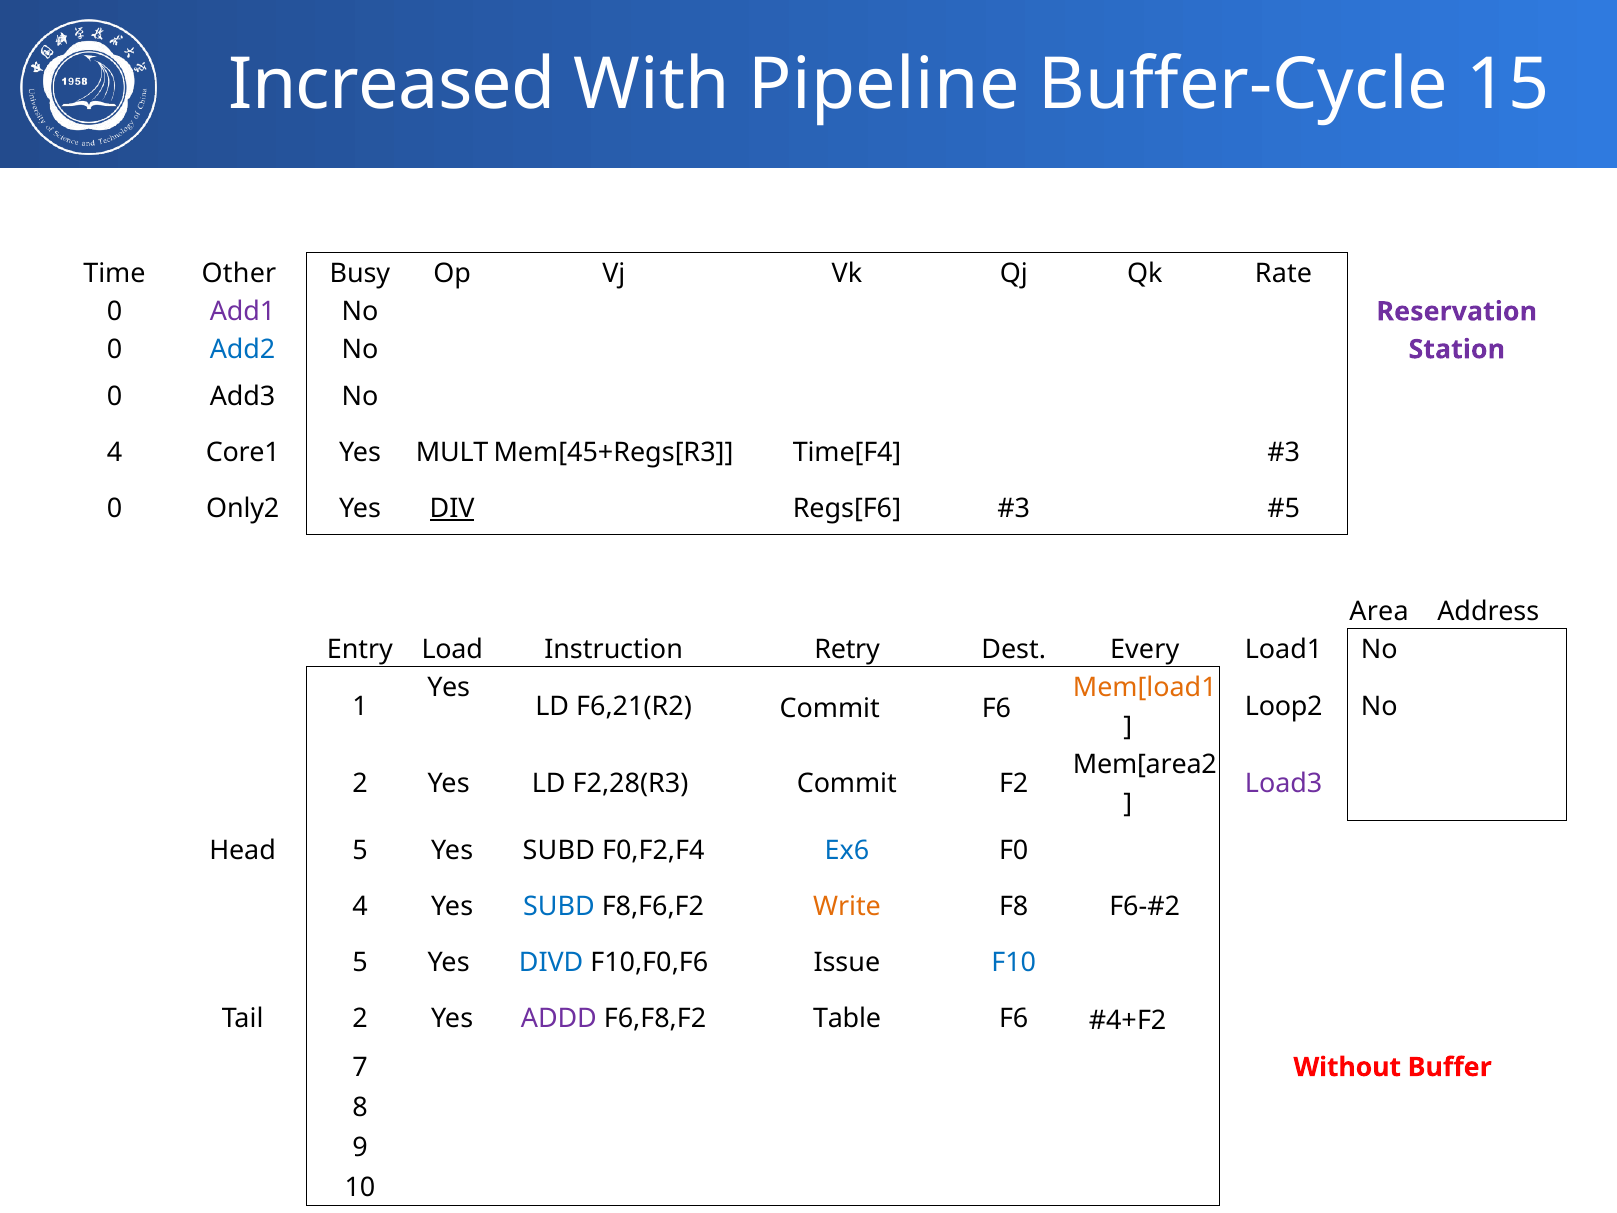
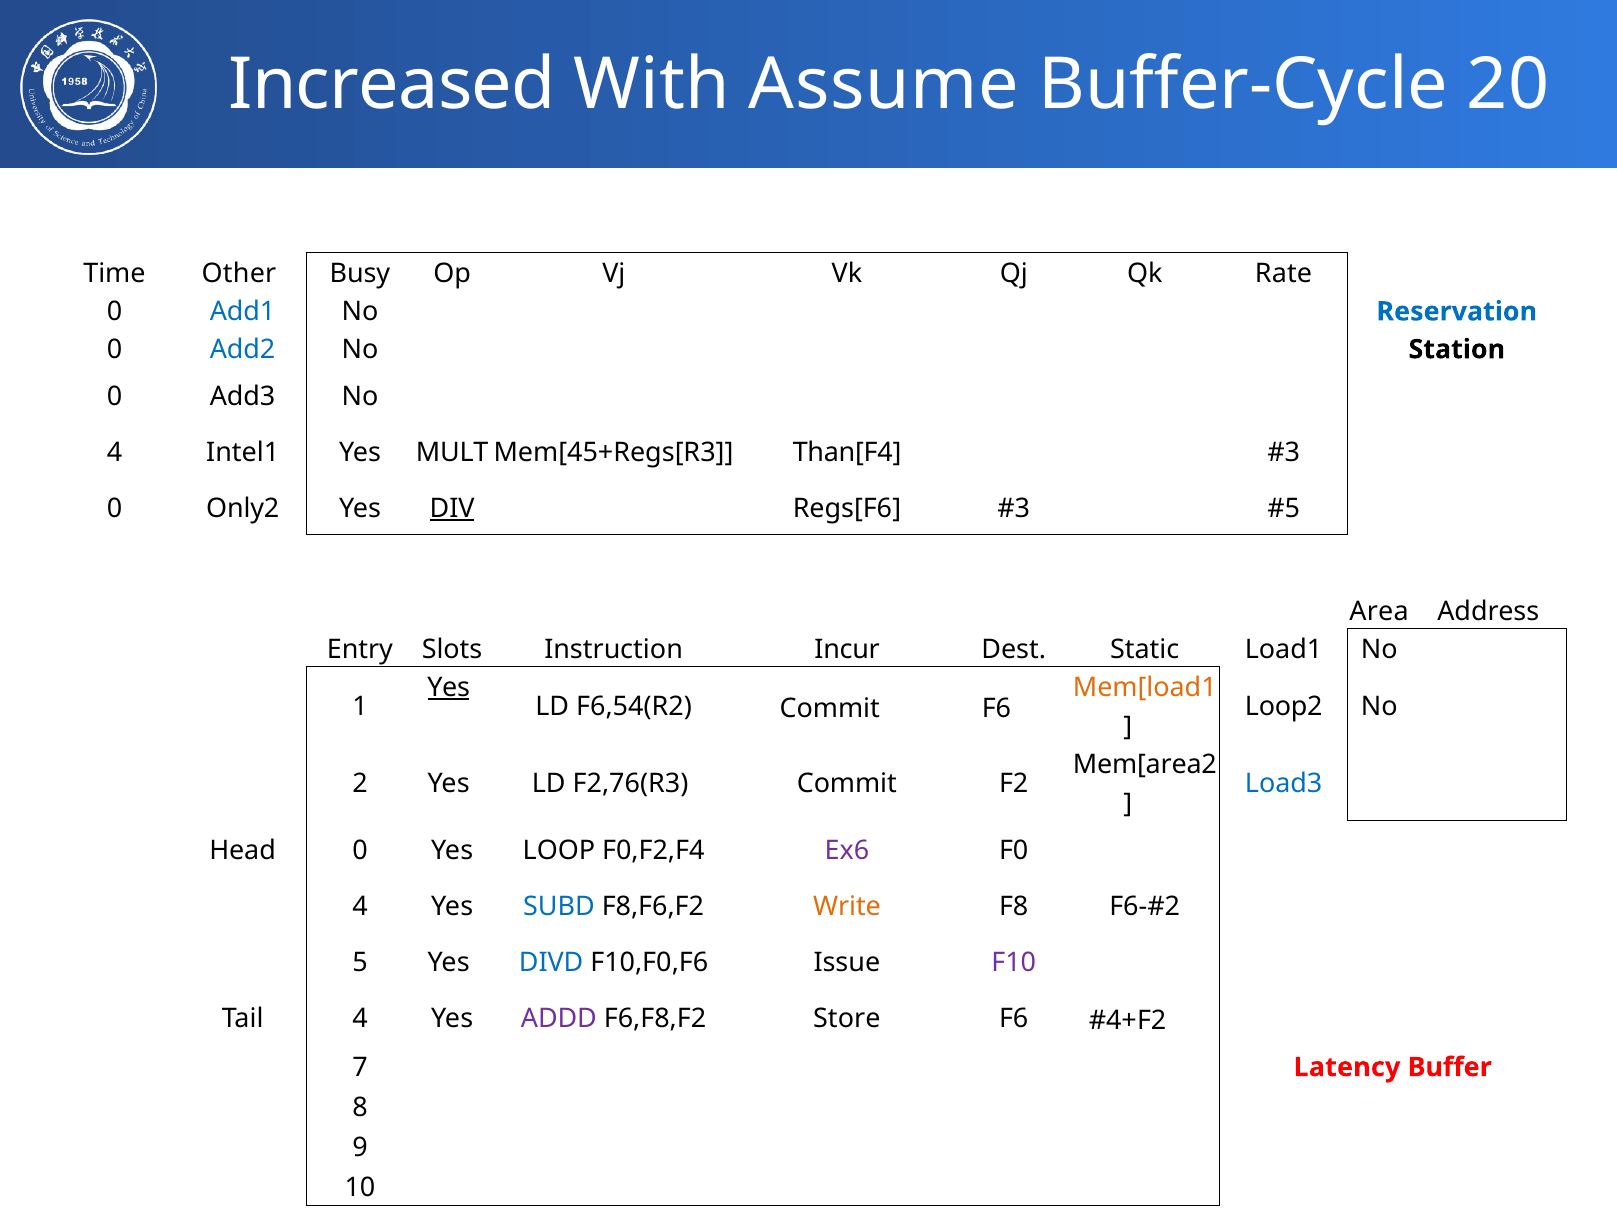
Pipeline: Pipeline -> Assume (884, 85)
15: 15 -> 20 (1508, 85)
Add1 colour: purple -> blue (243, 312)
Reservation colour: purple -> blue (1457, 312)
Station colour: purple -> black (1457, 349)
Core1: Core1 -> Intel1 (243, 452)
Time[F4: Time[F4 -> Than[F4 (847, 452)
Load: Load -> Slots (452, 650)
Retry: Retry -> Incur (847, 650)
Every: Every -> Static (1145, 650)
Yes underline: none -> present (449, 687)
F6,21(R2: F6,21(R2 -> F6,54(R2 (634, 707)
F2,28(R3: F2,28(R3 -> F2,76(R3 (631, 784)
Load3 colour: purple -> blue (1284, 784)
Head 5: 5 -> 0 (360, 850)
SUBD: SUBD -> LOOP (559, 850)
Ex6 colour: blue -> purple (847, 850)
F10 colour: blue -> purple (1014, 963)
Tail 2: 2 -> 4 (360, 1019)
Table: Table -> Store (847, 1019)
Without: Without -> Latency (1347, 1067)
